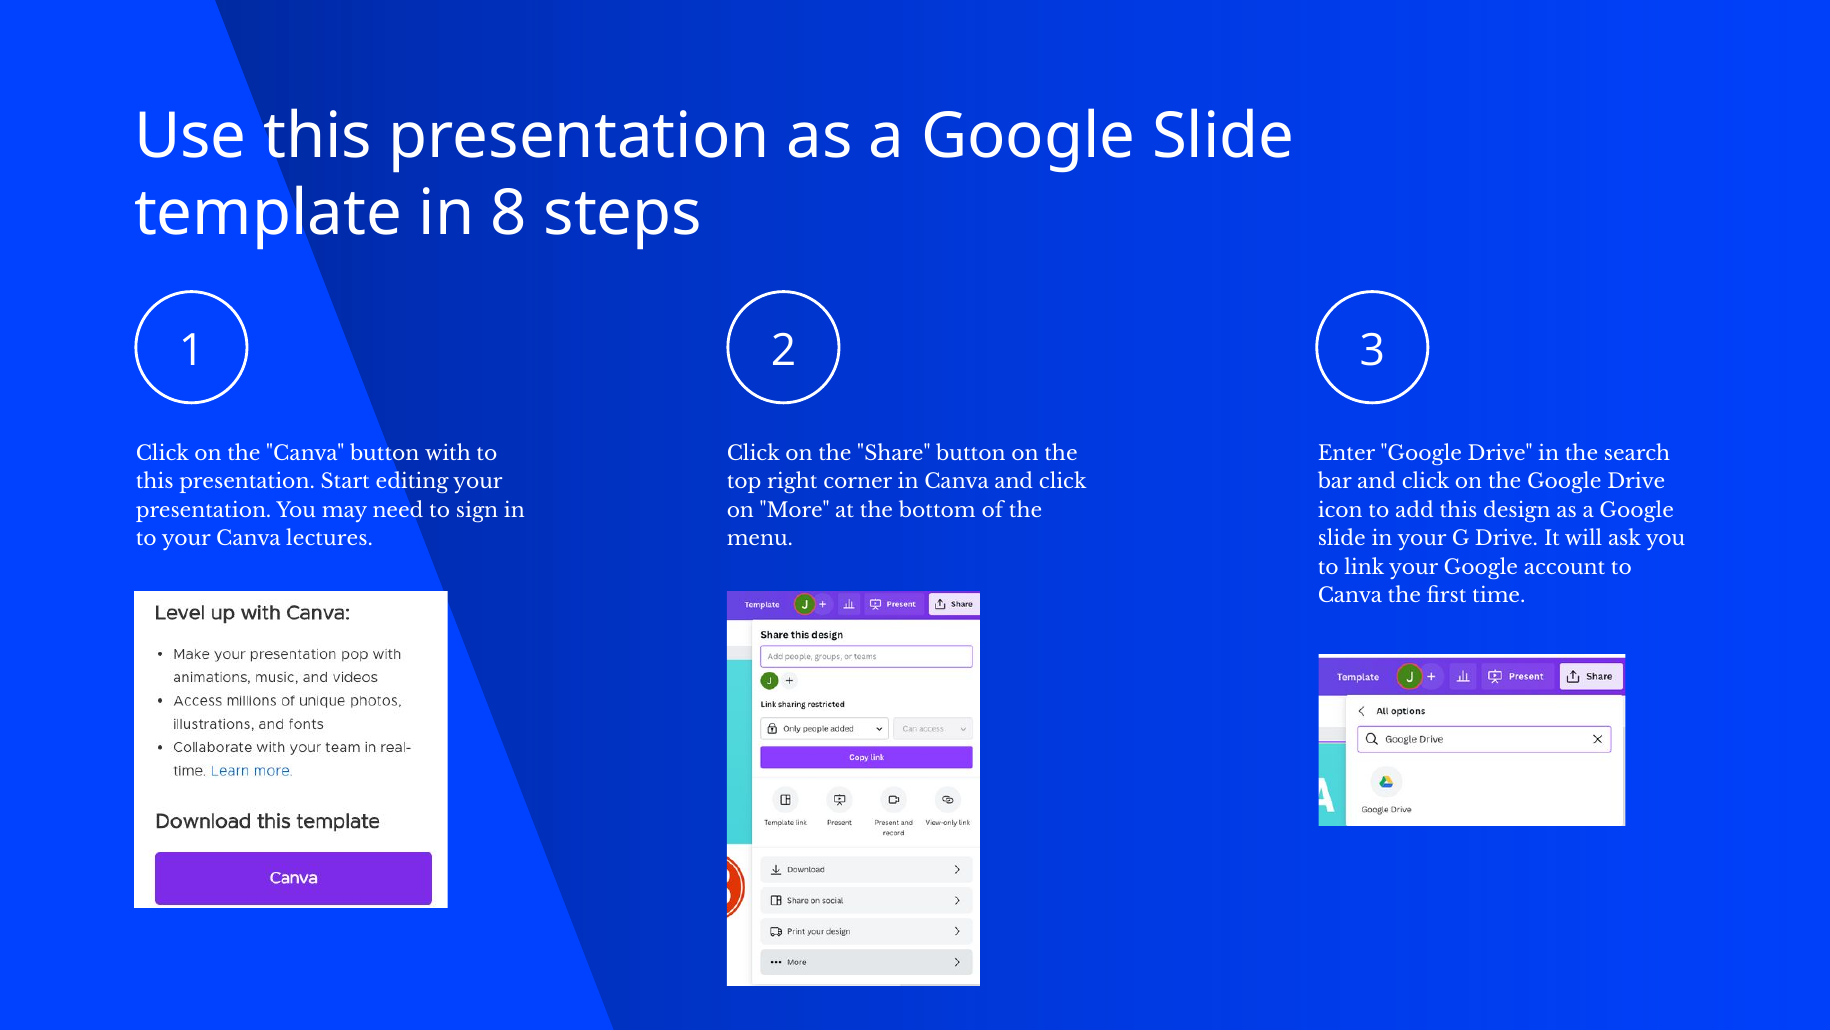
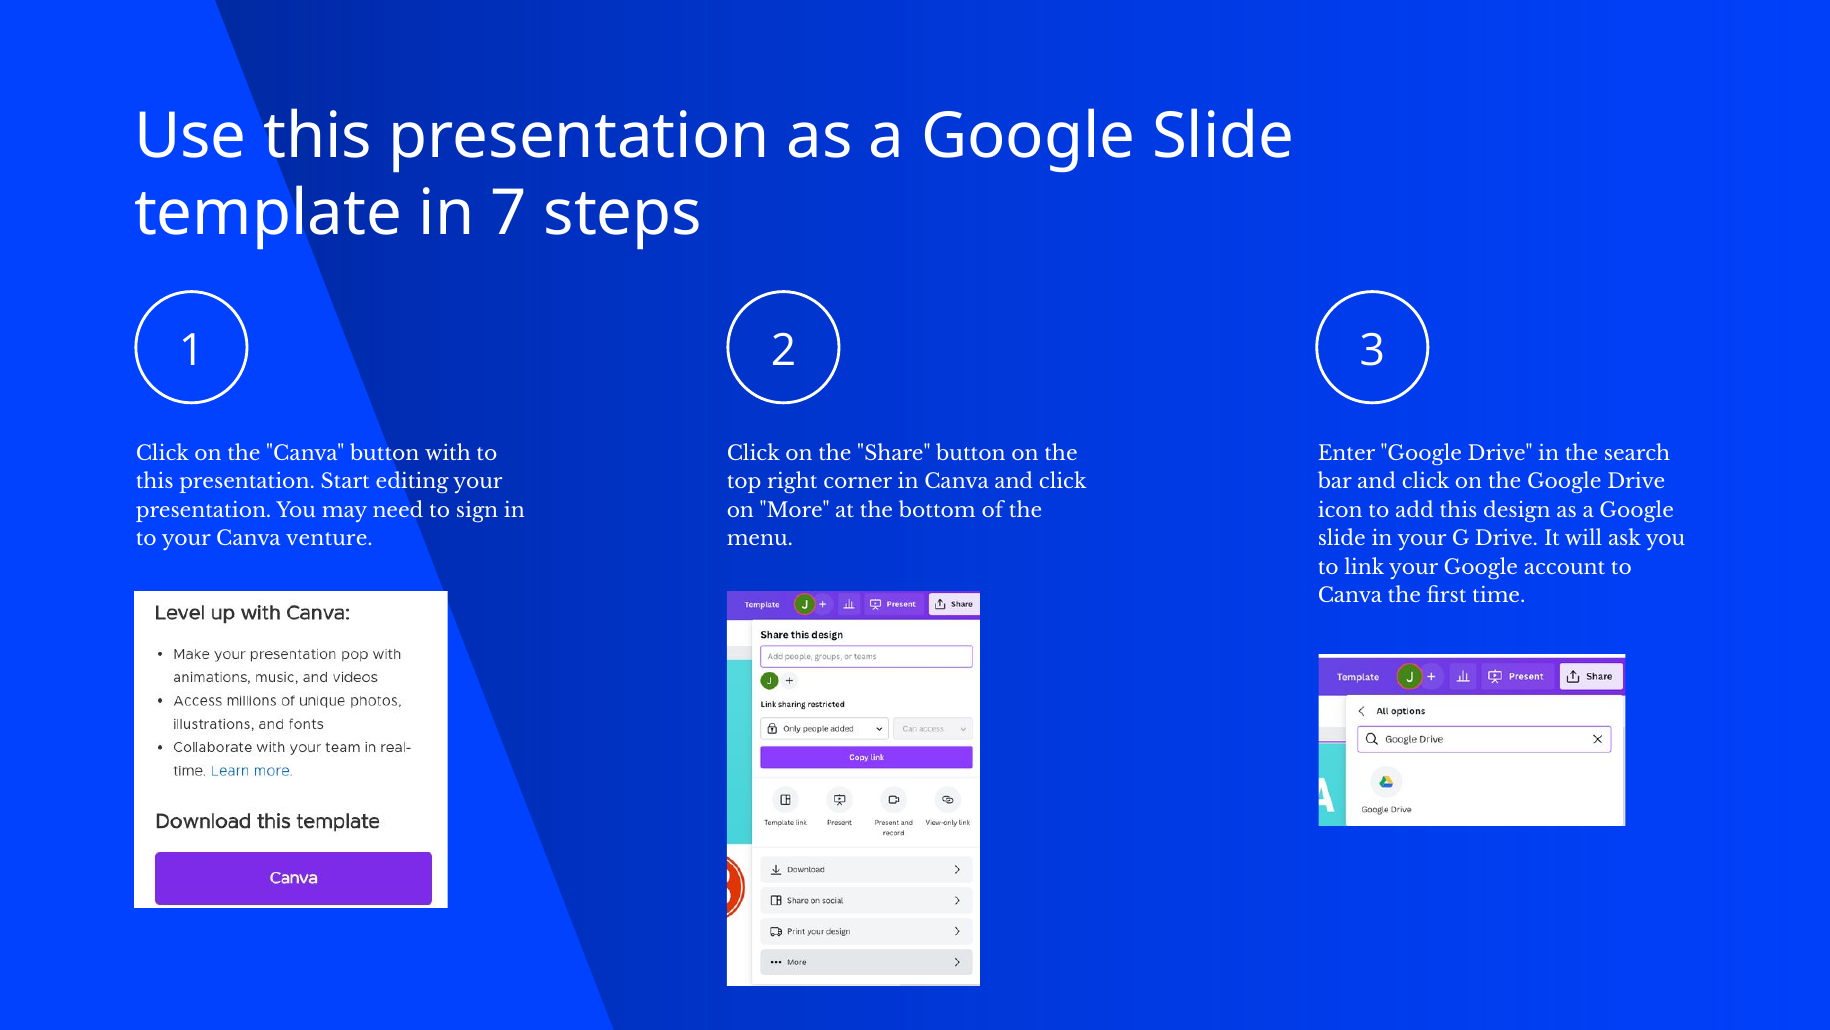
8: 8 -> 7 (509, 213)
lectures: lectures -> venture (330, 539)
